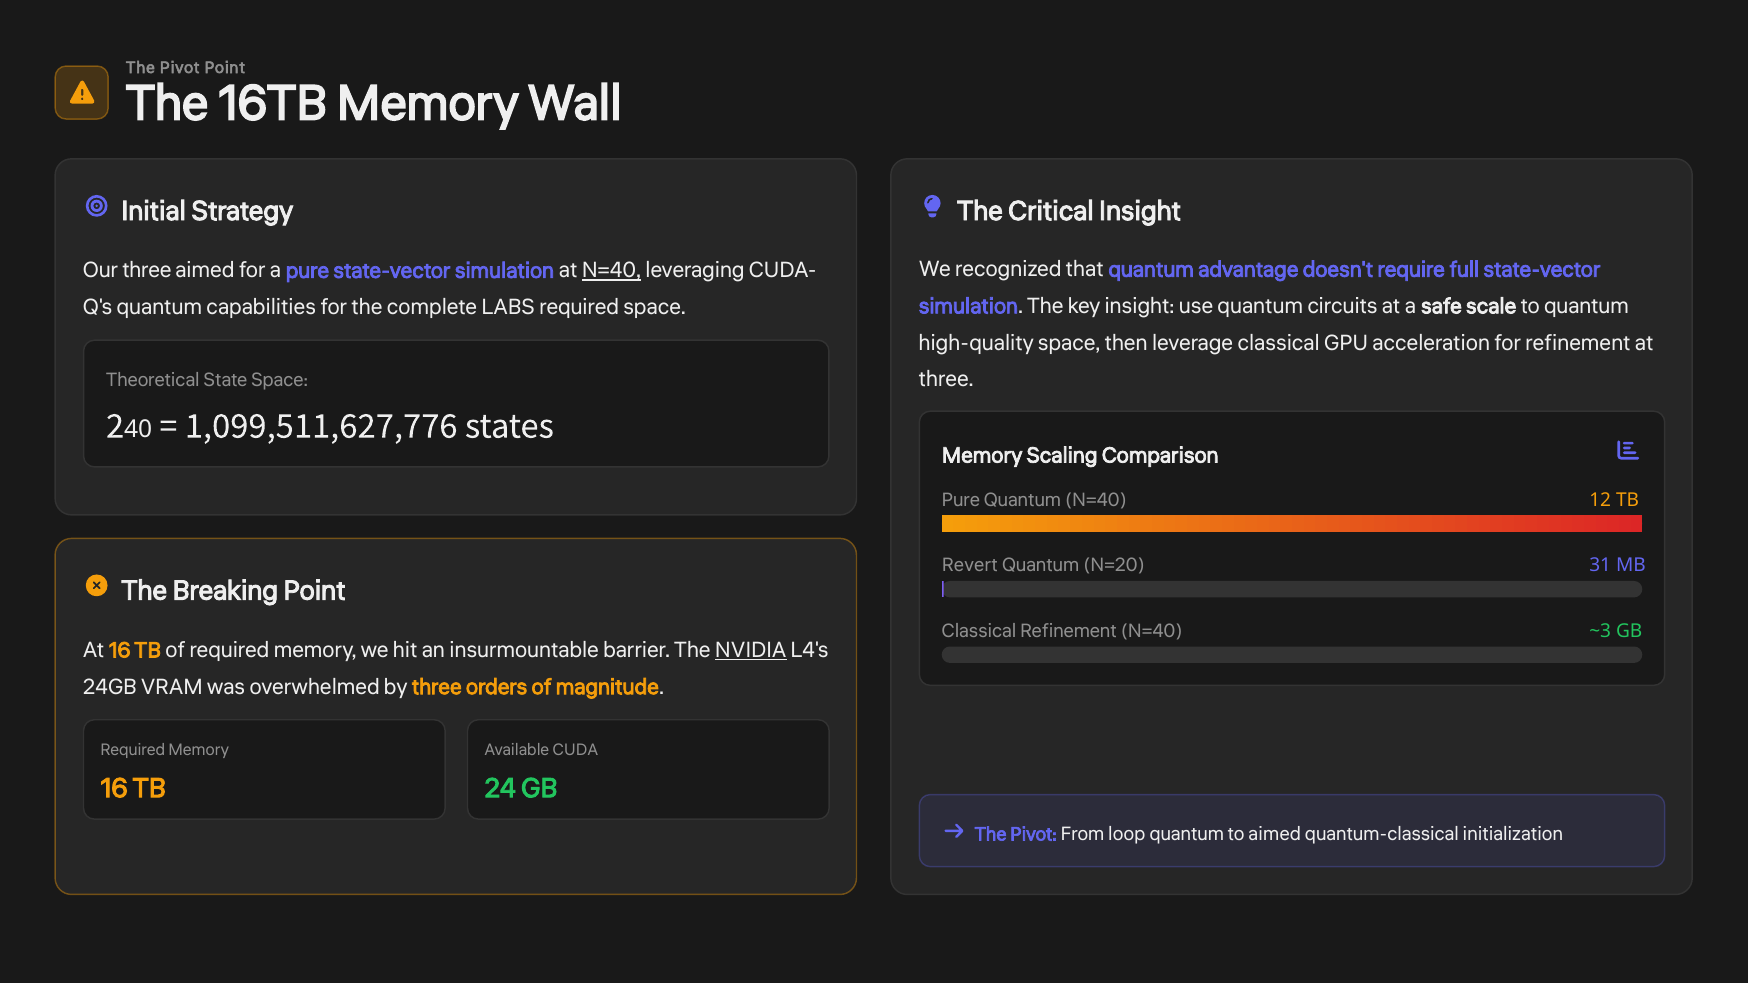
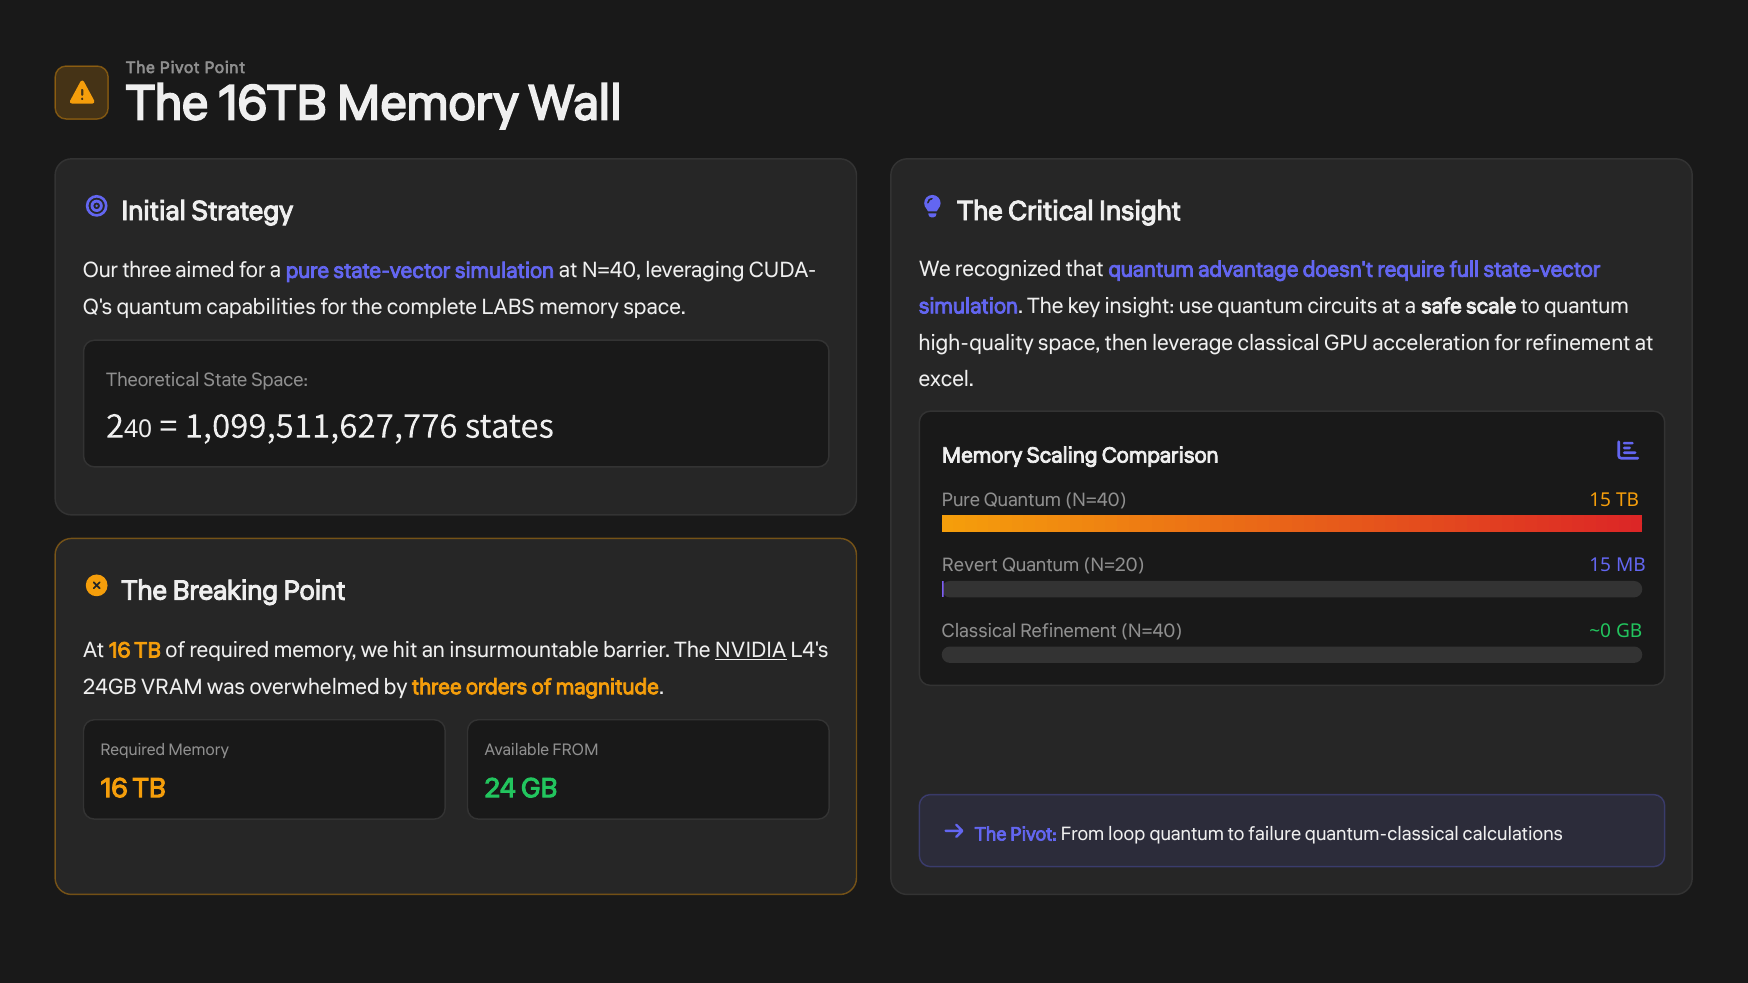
N=40 underline: present -> none (611, 271)
LABS required: required -> memory (579, 307)
three: three -> excel (946, 380)
N=40 12: 12 -> 15 (1600, 500)
N=20 31: 31 -> 15 (1600, 566)
~3: ~3 -> ~0 (1600, 631)
Available CUDA: CUDA -> FROM (575, 750)
to aimed: aimed -> failure (1275, 834)
initialization: initialization -> calculations (1513, 834)
